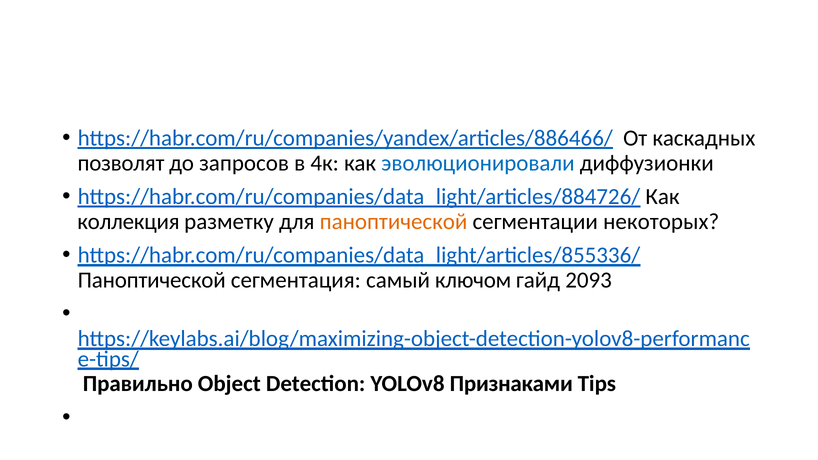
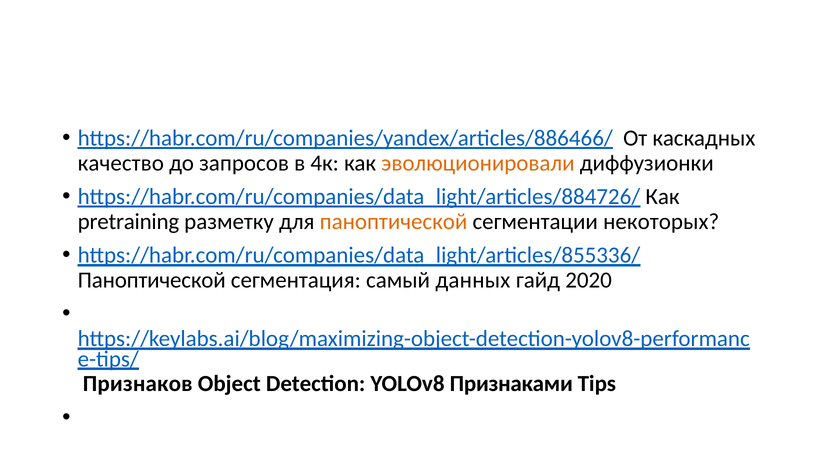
позволят: позволят -> качество (121, 163)
эволюционировали colour: blue -> orange (478, 163)
коллекция: коллекция -> pretraining (128, 222)
ключом: ключом -> данных (473, 280)
2093: 2093 -> 2020 (589, 280)
Правильно: Правильно -> Признаков (138, 384)
